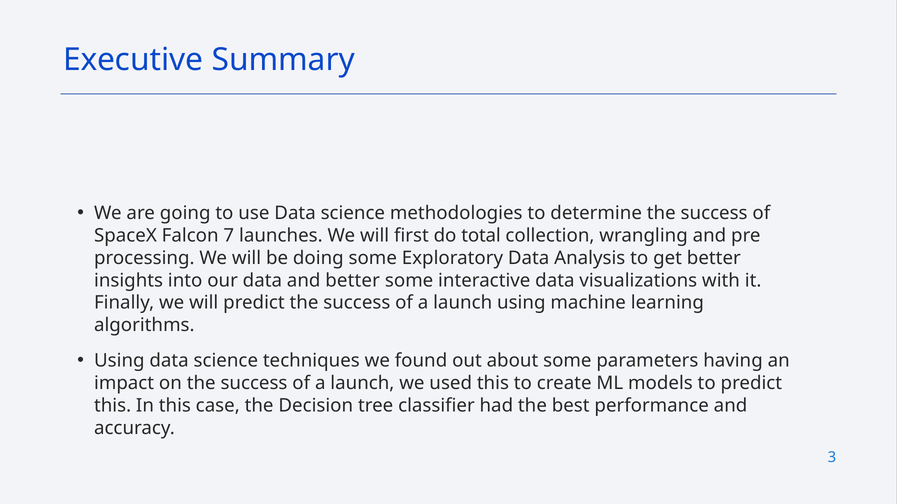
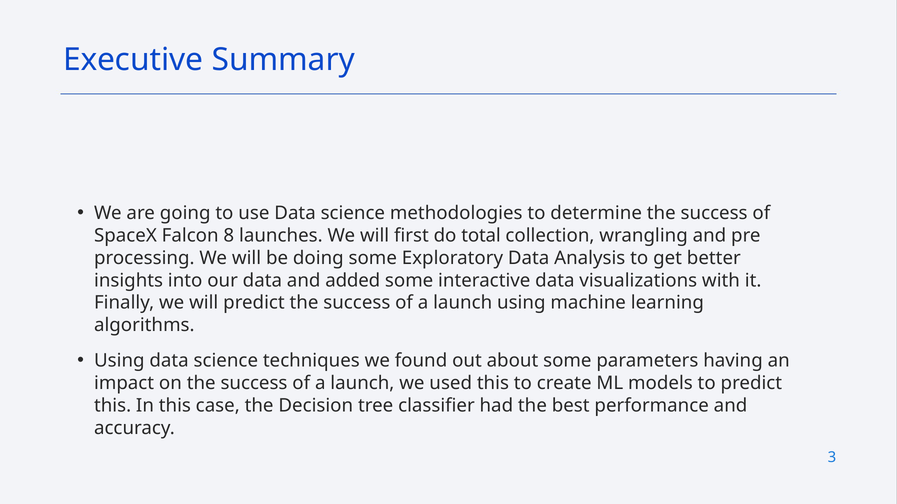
7: 7 -> 8 (229, 236)
and better: better -> added (353, 281)
